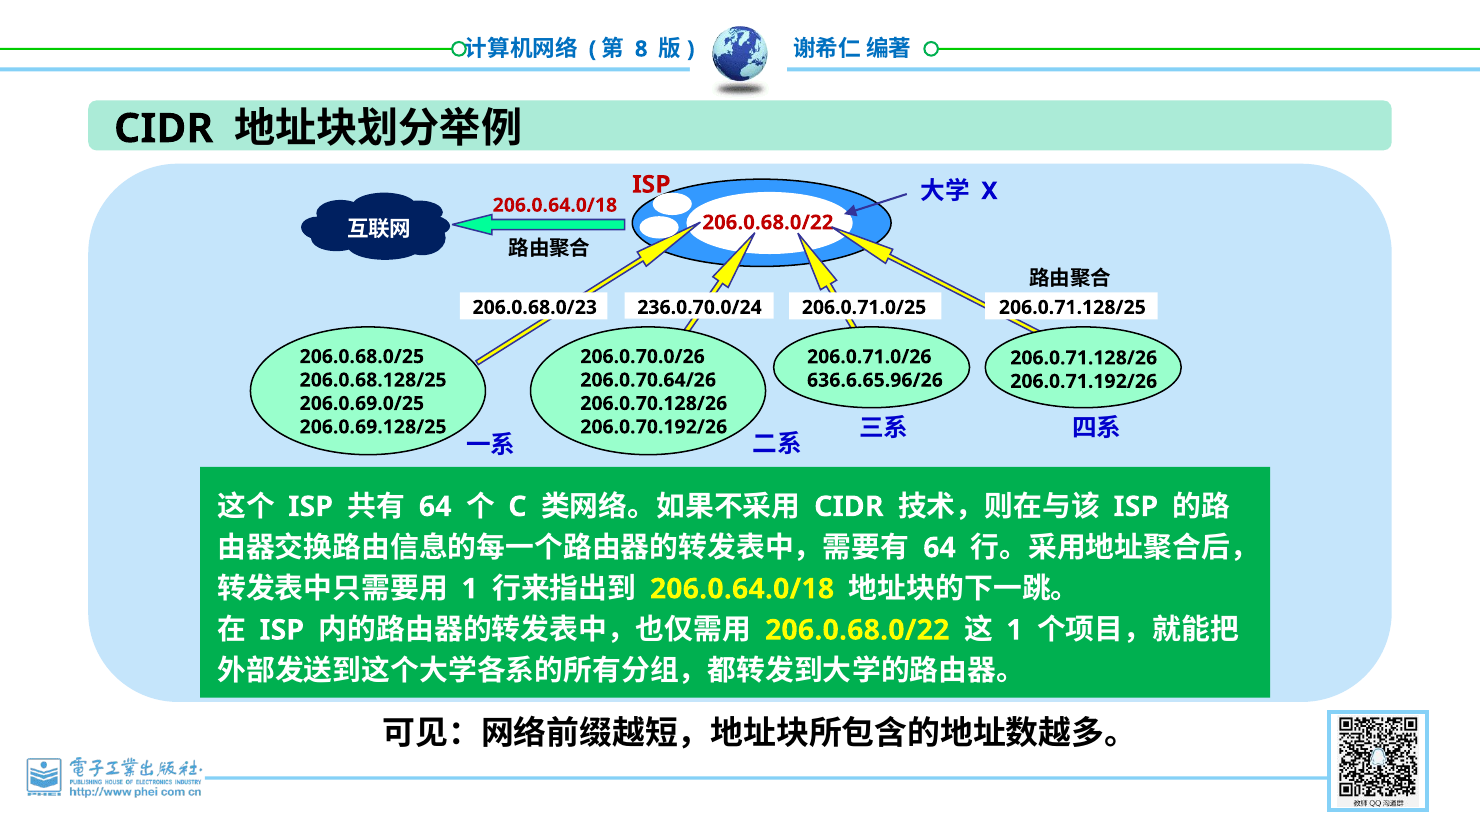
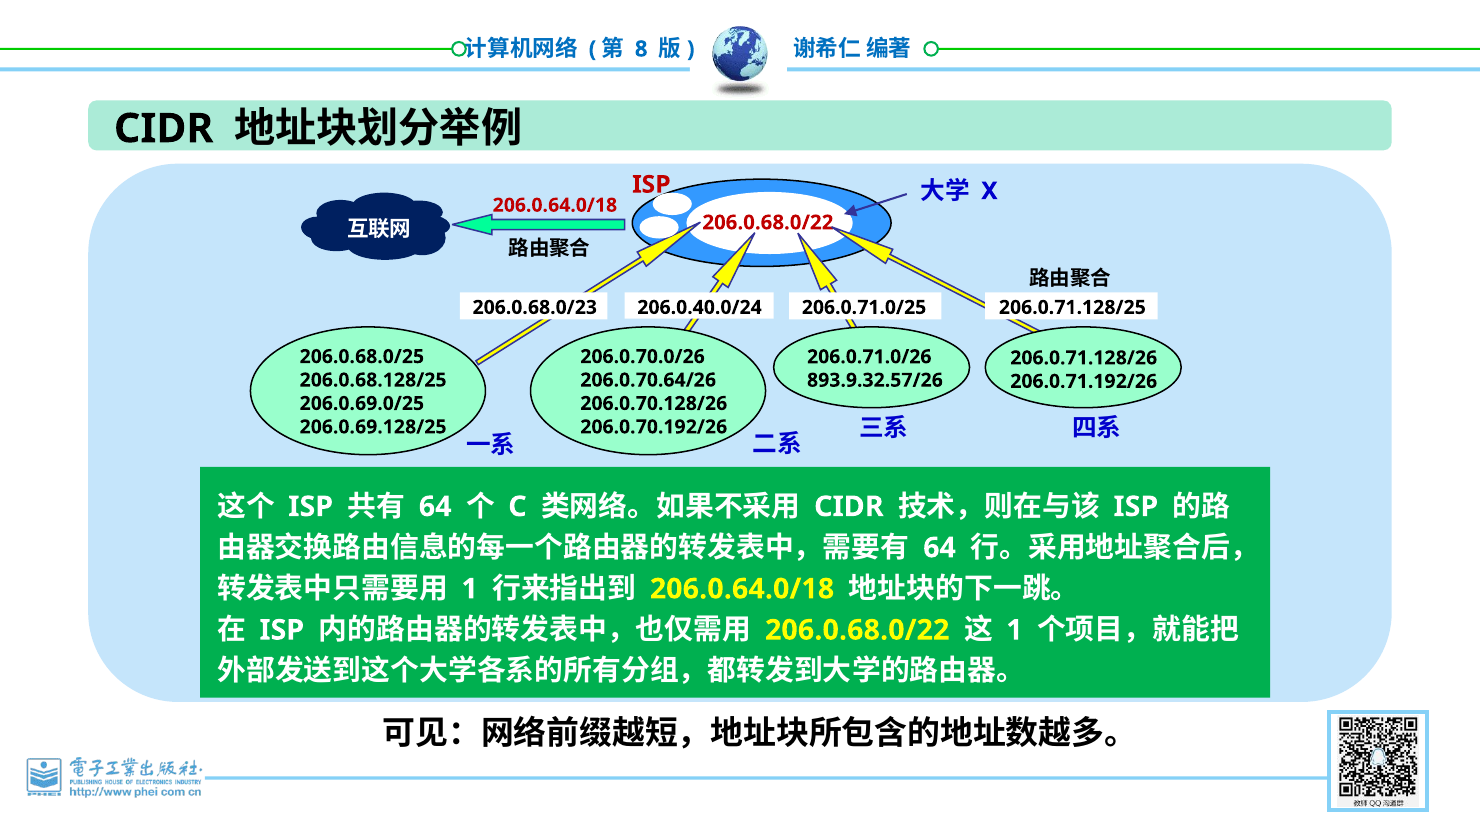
236.0.70.0/24: 236.0.70.0/24 -> 206.0.40.0/24 (700, 307)
636.6.65.96/26: 636.6.65.96/26 -> 893.9.32.57/26 (875, 380)
